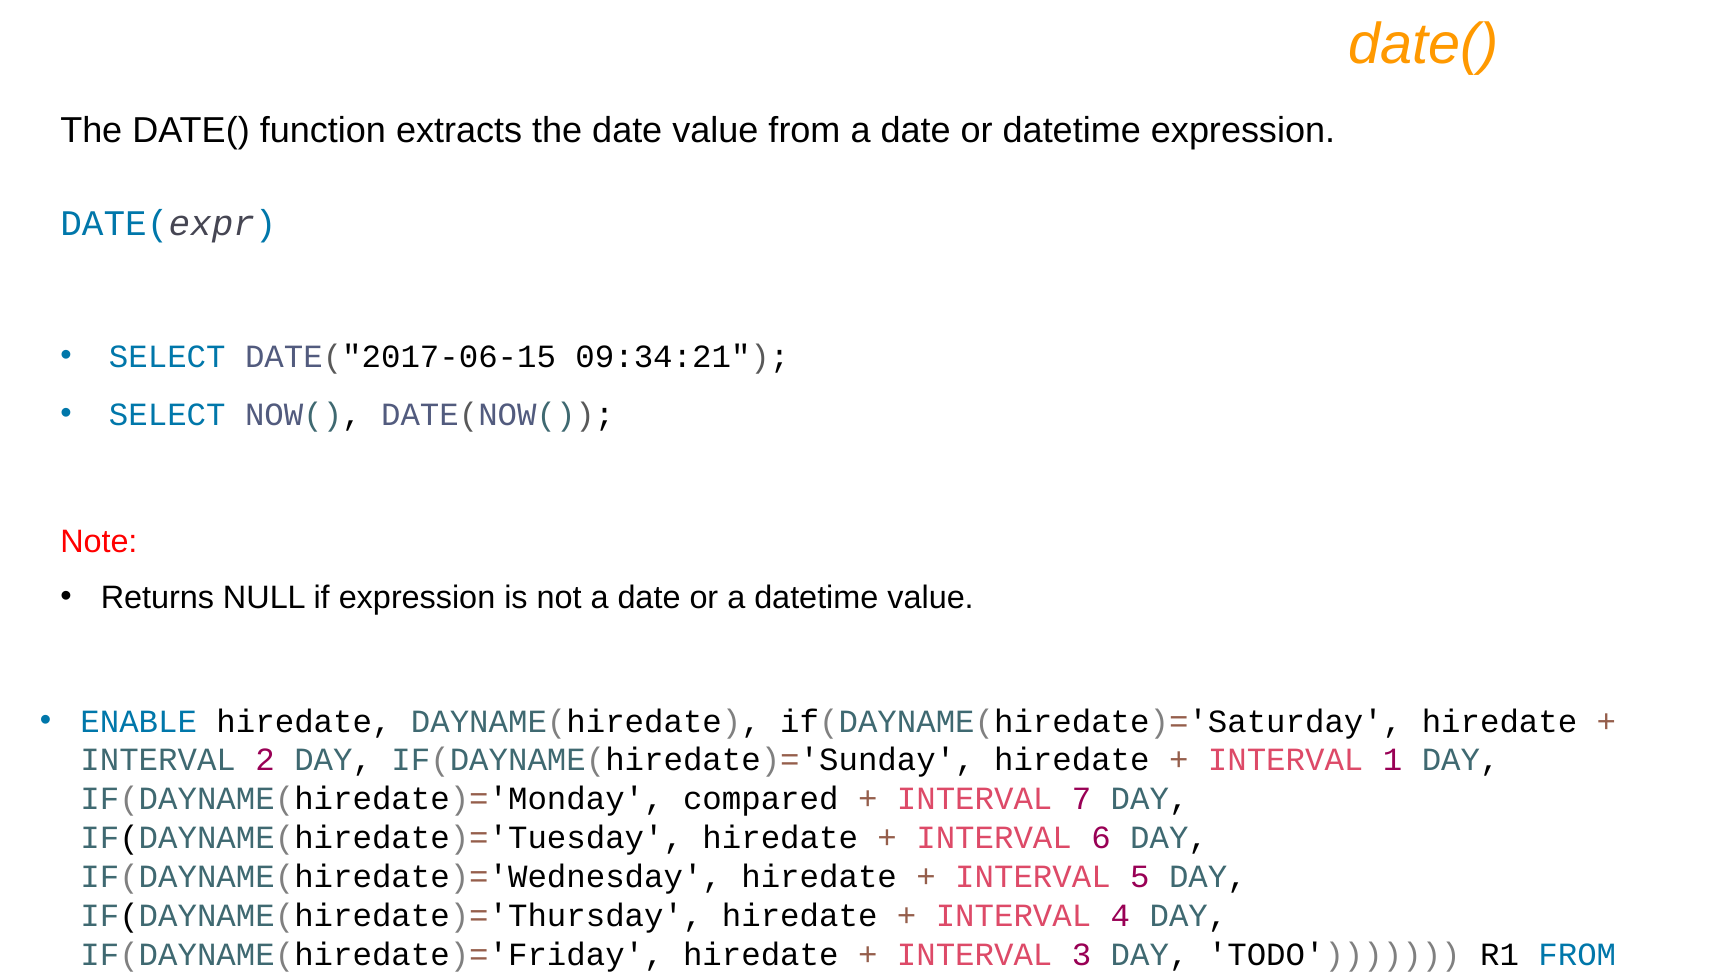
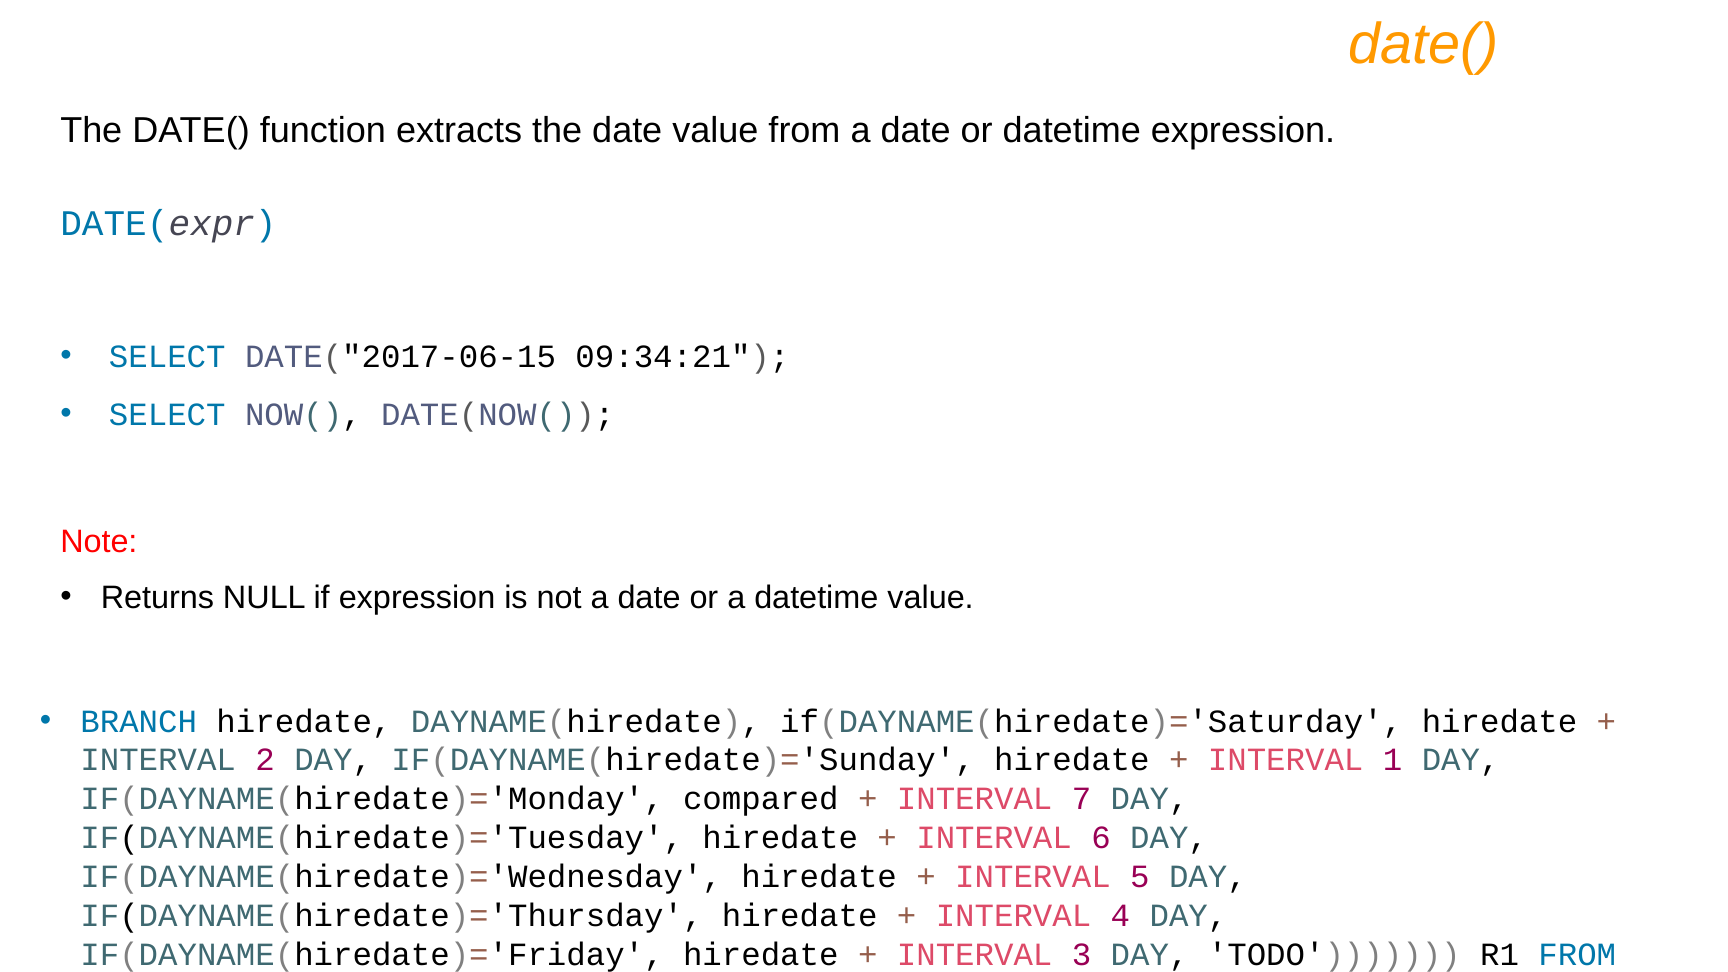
ENABLE: ENABLE -> BRANCH (139, 721)
